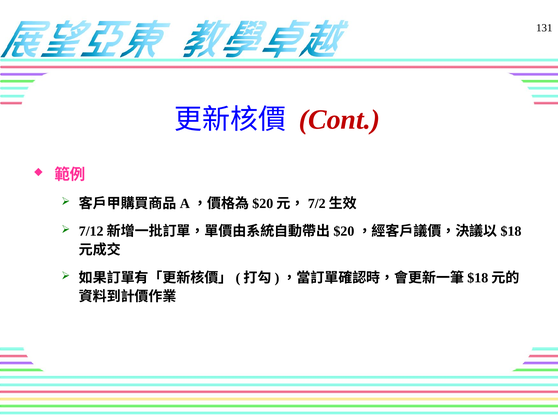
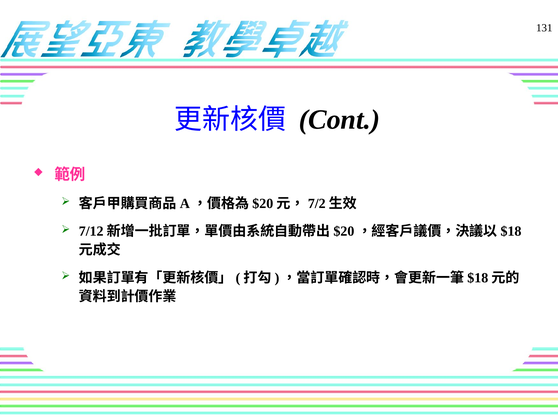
Cont colour: red -> black (340, 120)
